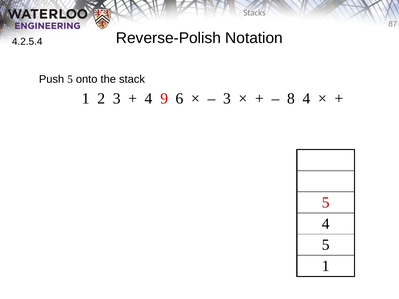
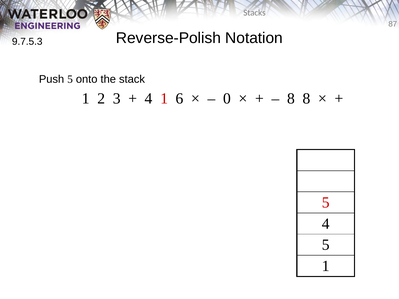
4.2.5.4: 4.2.5.4 -> 9.7.5.3 (27, 42)
4 9: 9 -> 1 (164, 99)
3: 3 -> 0 (227, 99)
8 4: 4 -> 8 (306, 99)
